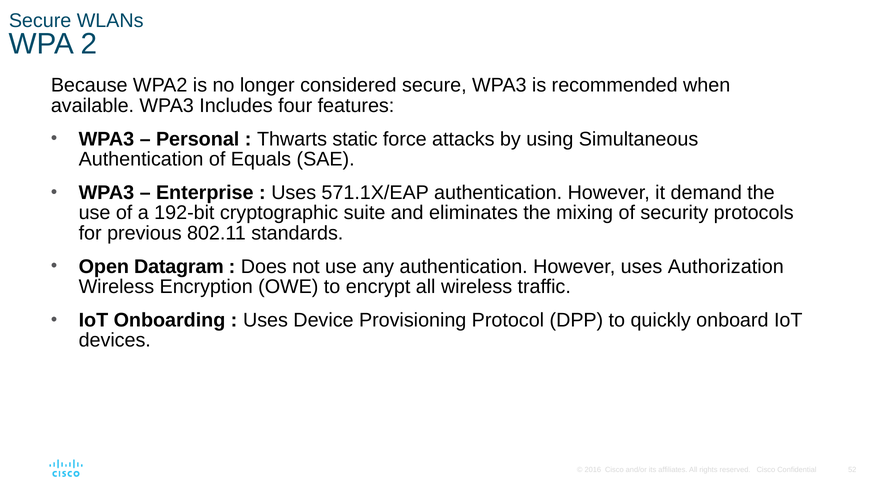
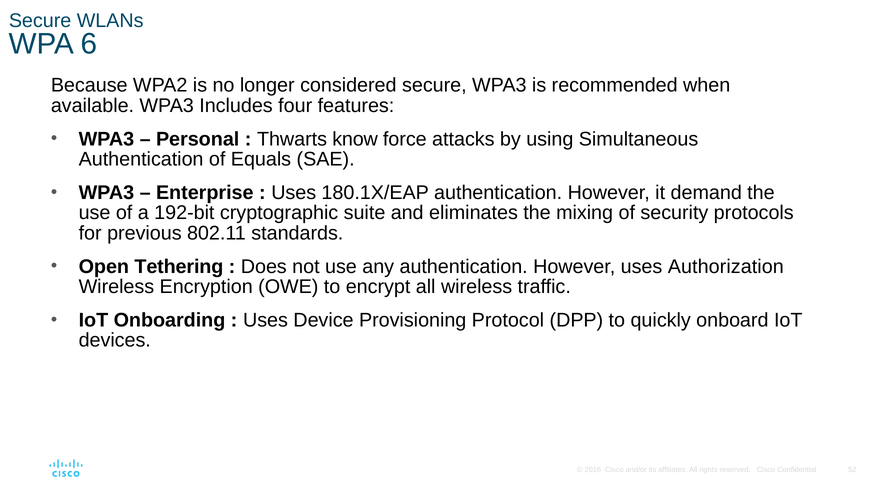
2: 2 -> 6 (89, 44)
static: static -> know (355, 139)
571.1X/EAP: 571.1X/EAP -> 180.1X/EAP (375, 193)
Datagram: Datagram -> Tethering (179, 266)
